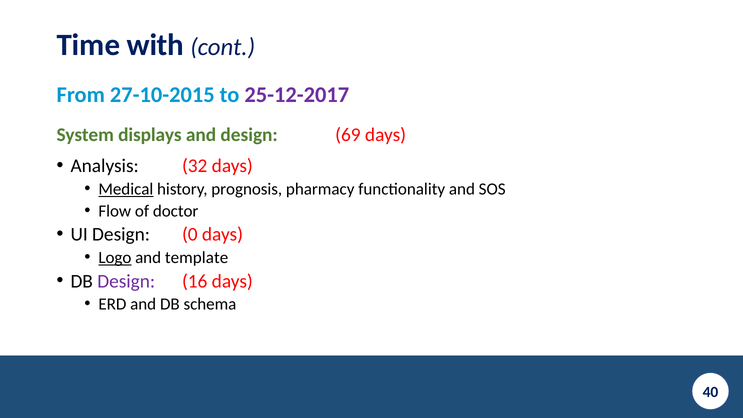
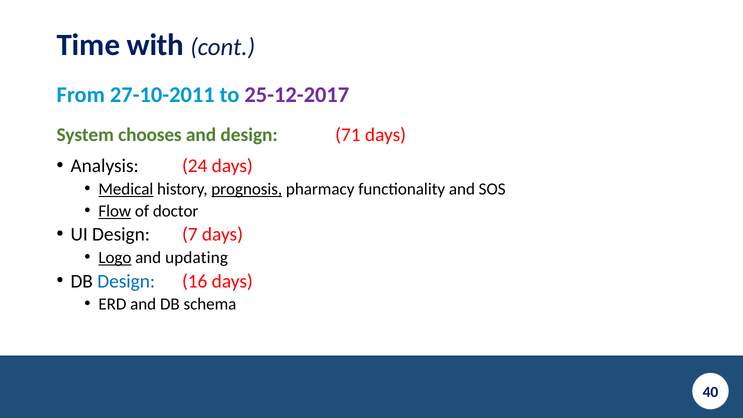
27-10-2015: 27-10-2015 -> 27-10-2011 (162, 95)
displays: displays -> chooses (150, 135)
69: 69 -> 71 (348, 135)
32: 32 -> 24 (195, 166)
prognosis underline: none -> present (247, 189)
Flow underline: none -> present (115, 211)
0: 0 -> 7 (190, 235)
template: template -> updating (197, 258)
Design colour: purple -> blue (126, 281)
